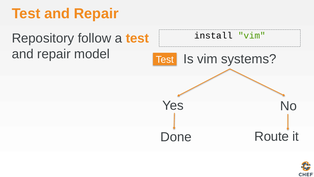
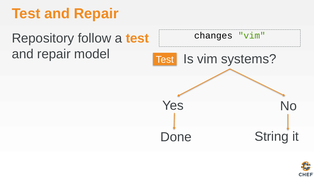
install: install -> changes (213, 36)
Route: Route -> String (272, 136)
